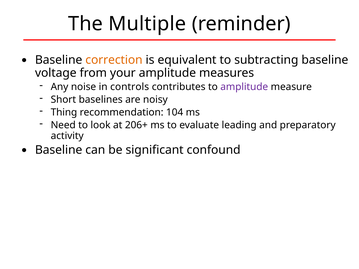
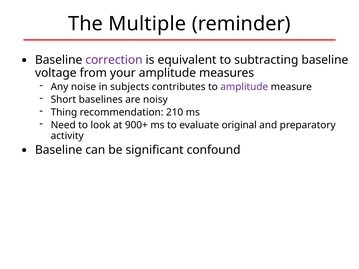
correction colour: orange -> purple (114, 60)
controls: controls -> subjects (130, 87)
104: 104 -> 210 (175, 112)
206+: 206+ -> 900+ (136, 125)
leading: leading -> original (239, 125)
